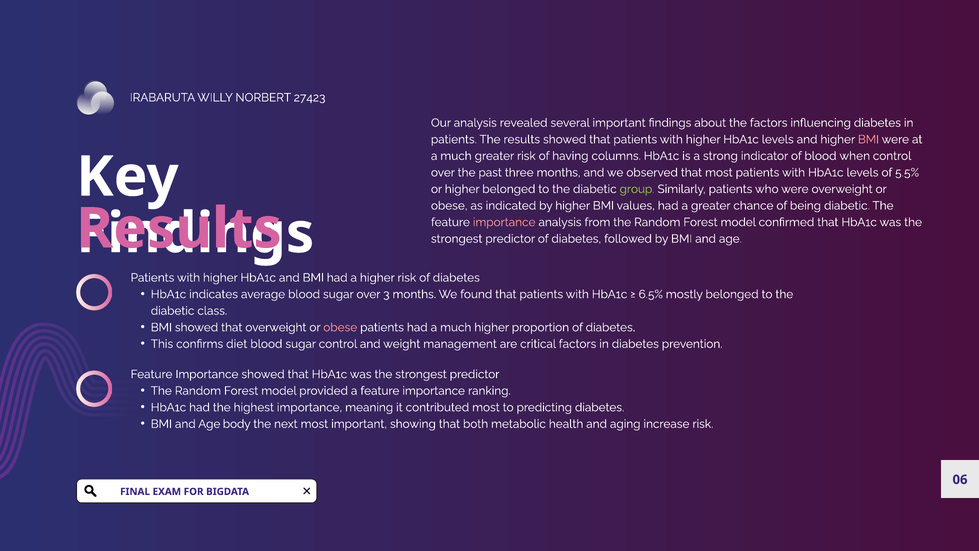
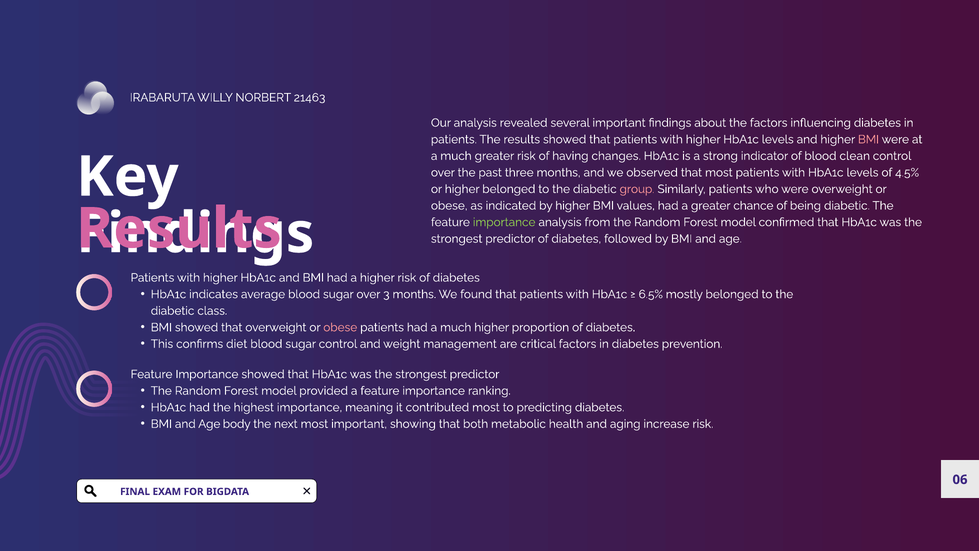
27423: 27423 -> 21463 (310, 97)
columns: columns -> changes (616, 156)
when: when -> clean (855, 156)
5.5%: 5.5% -> 4.5% (907, 172)
group colour: light green -> pink (637, 189)
importance colour: pink -> light green (504, 222)
